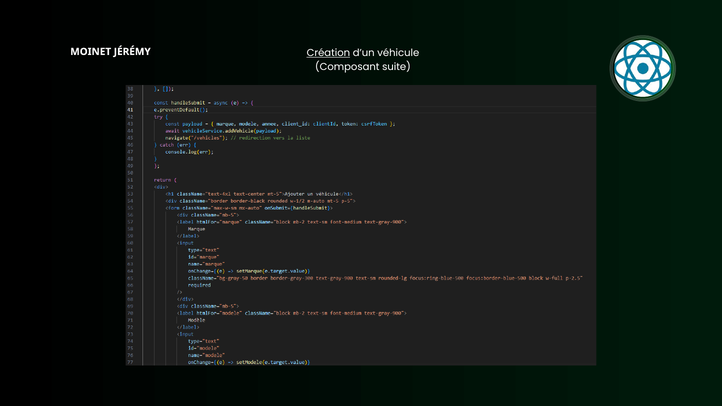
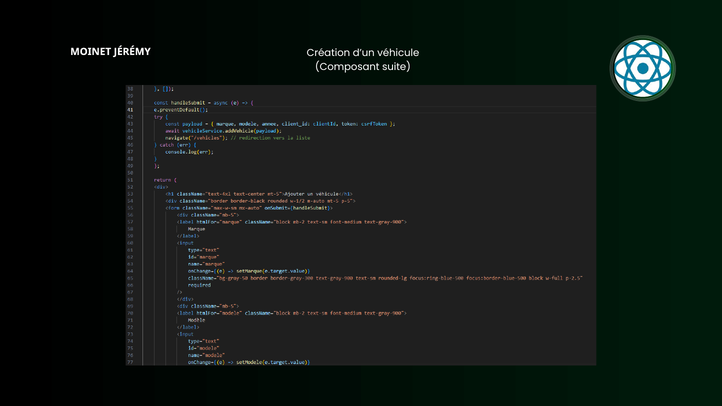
Création underline: present -> none (328, 53)
